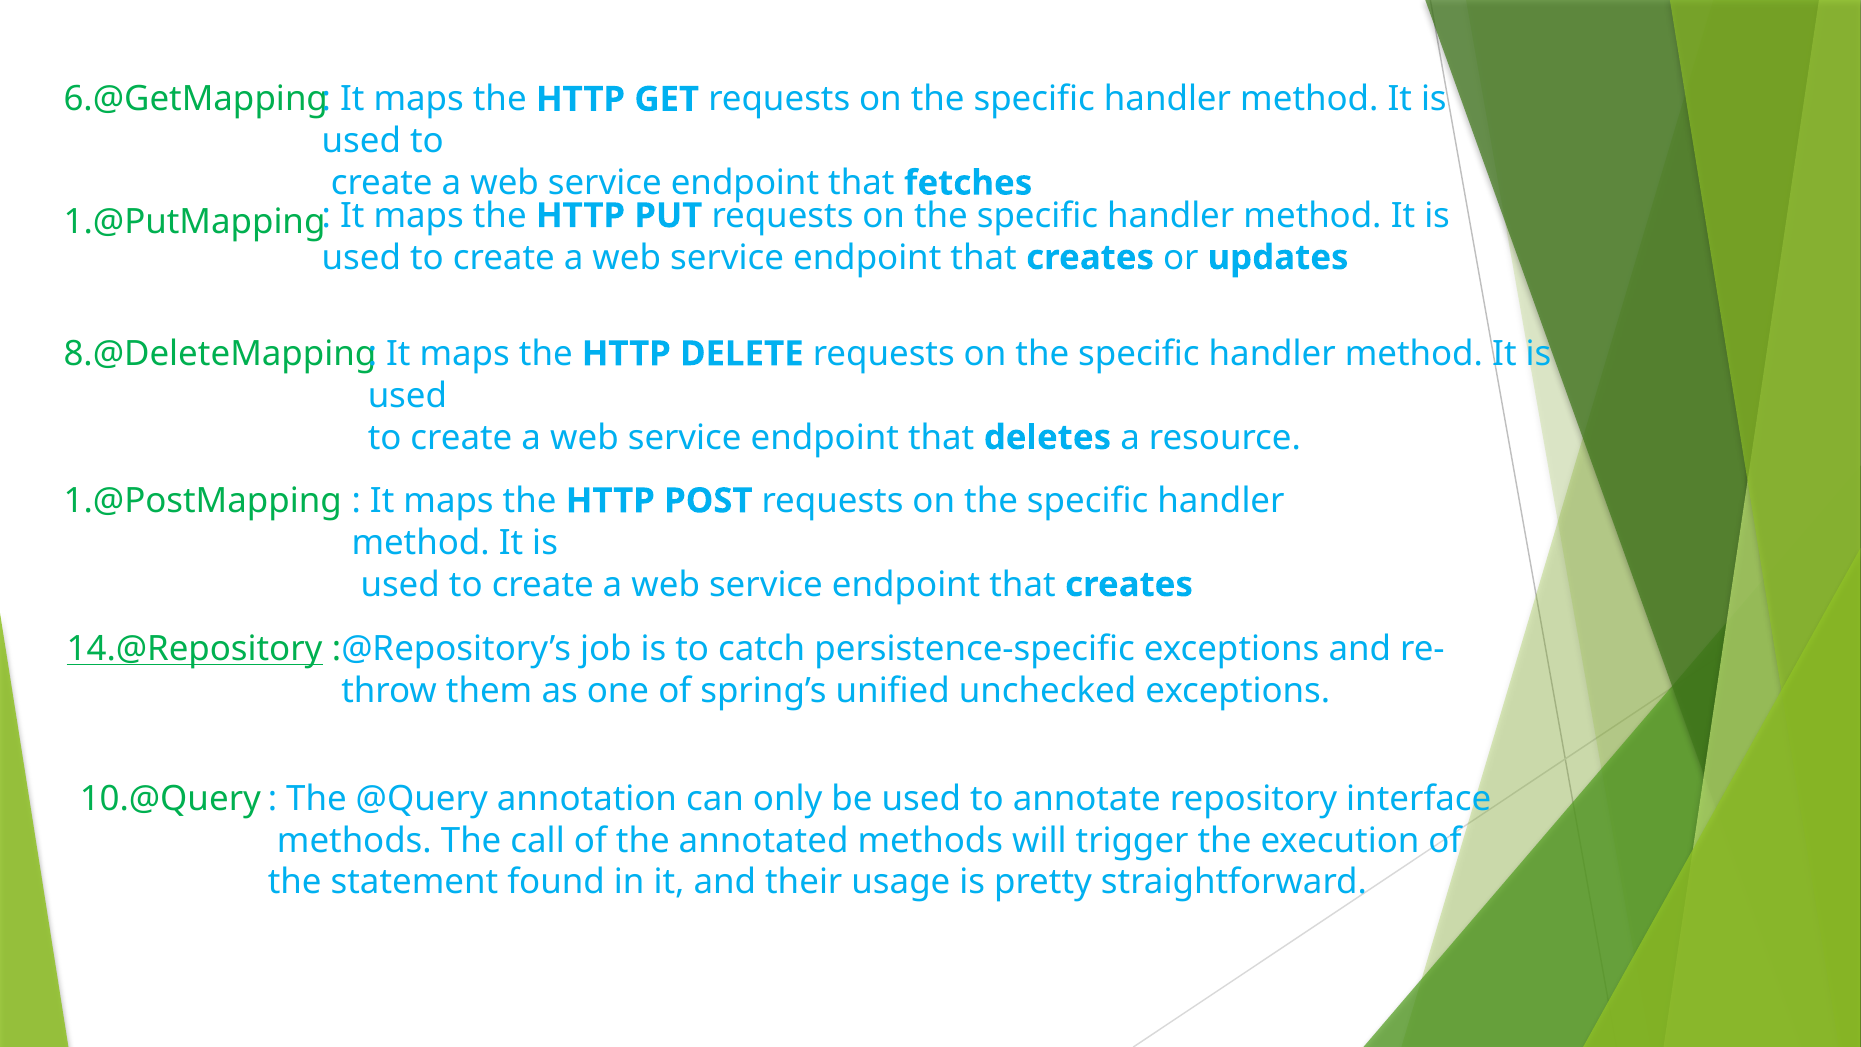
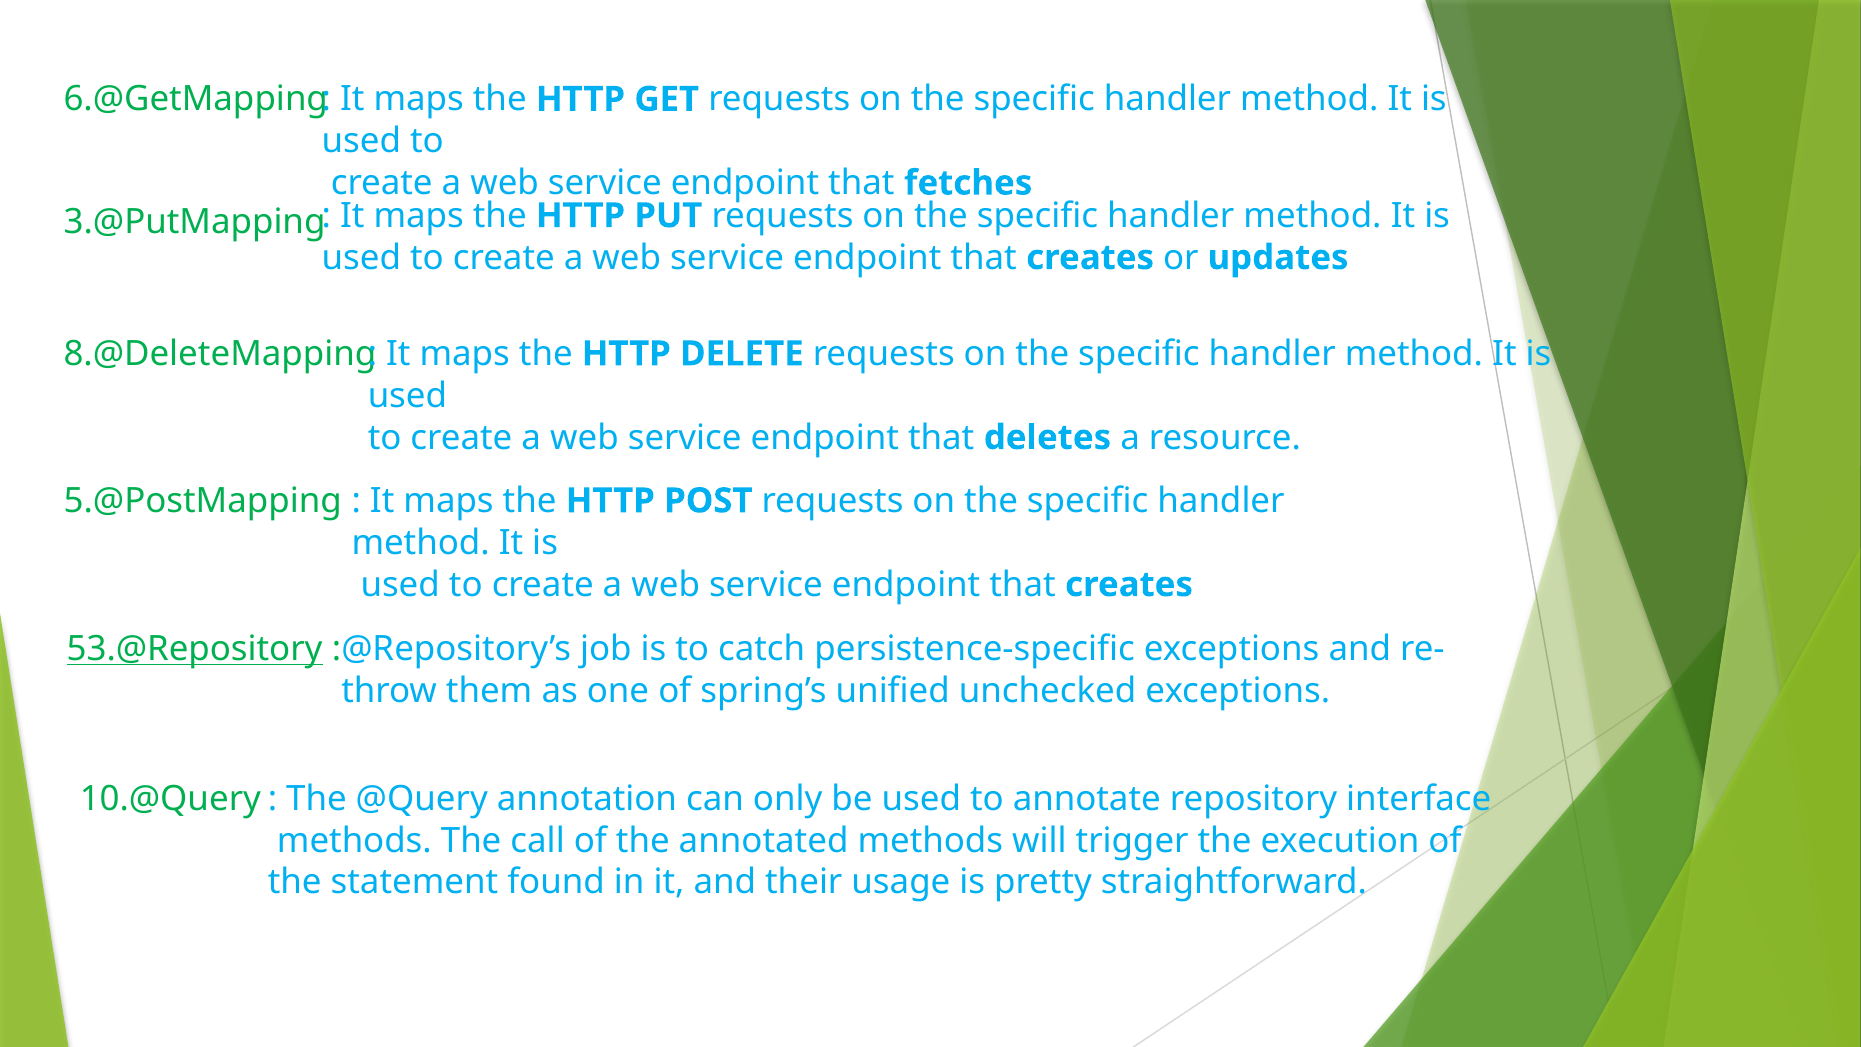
1.@PutMapping: 1.@PutMapping -> 3.@PutMapping (195, 222)
1.@PostMapping: 1.@PostMapping -> 5.@PostMapping (203, 501)
14.@Repository: 14.@Repository -> 53.@Repository (195, 649)
